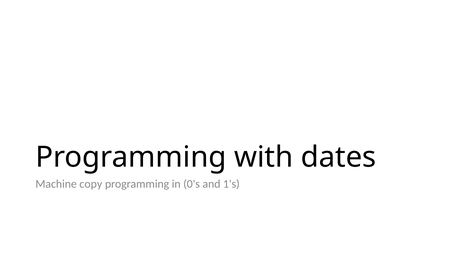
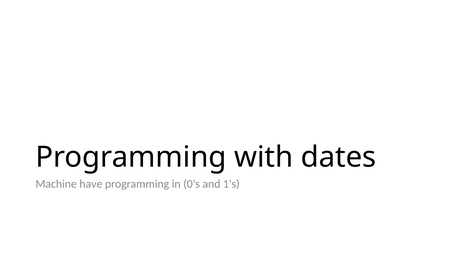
copy: copy -> have (91, 184)
